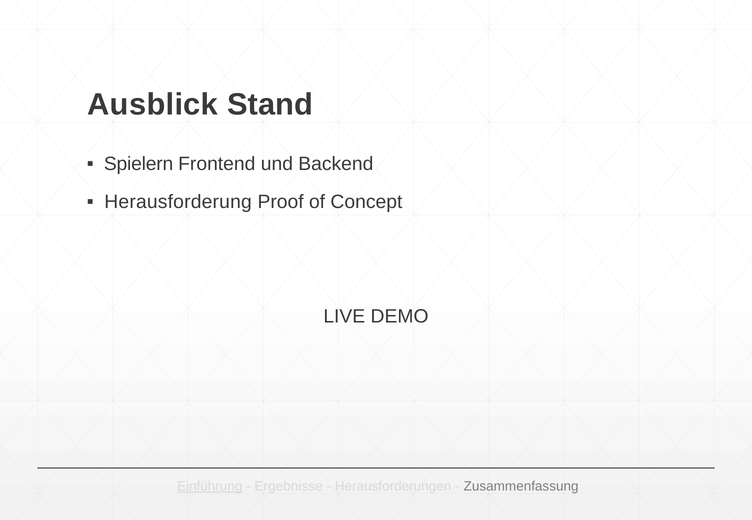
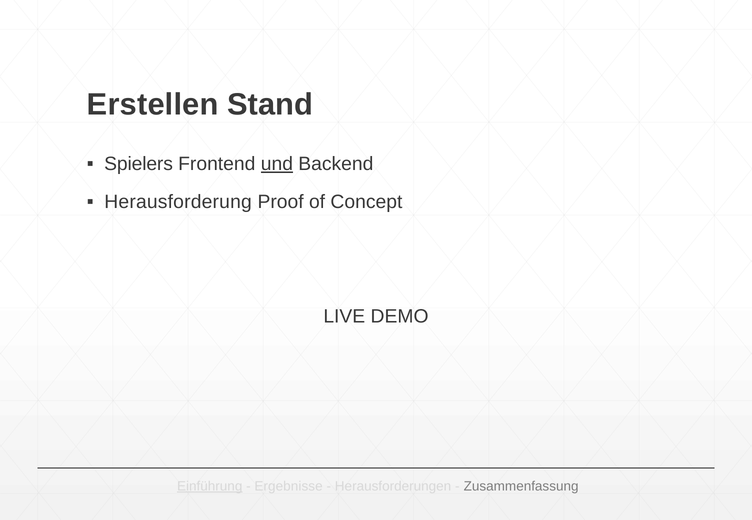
Ausblick: Ausblick -> Erstellen (153, 105)
Spielern: Spielern -> Spielers (139, 164)
und underline: none -> present (277, 164)
